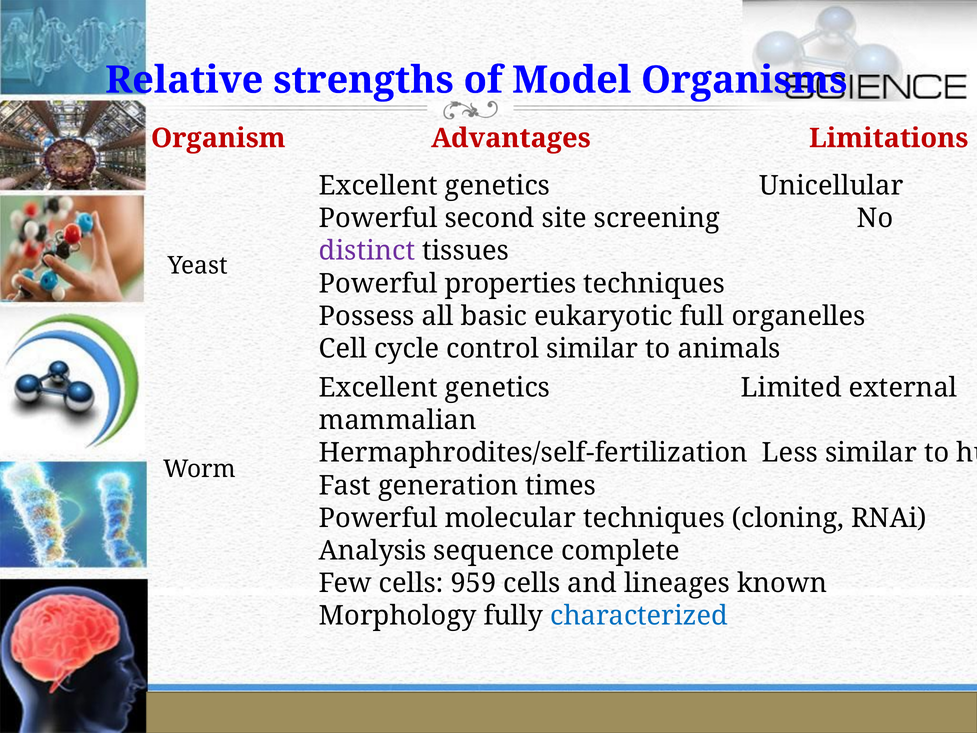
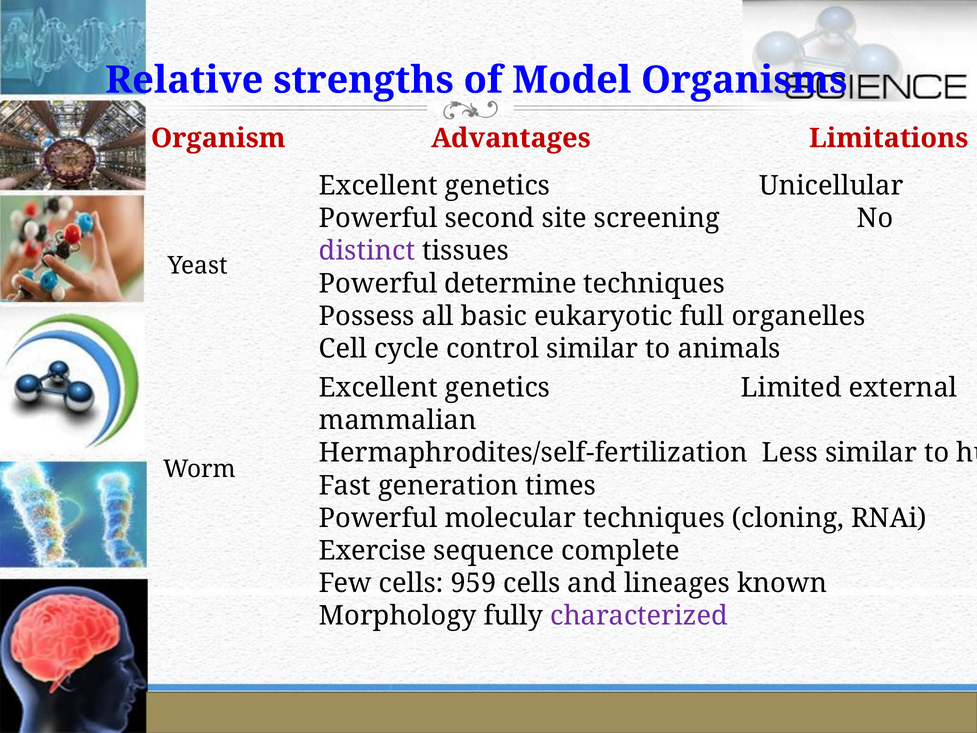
properties: properties -> determine (511, 284)
Analysis: Analysis -> Exercise (373, 551)
characterized colour: blue -> purple (639, 616)
